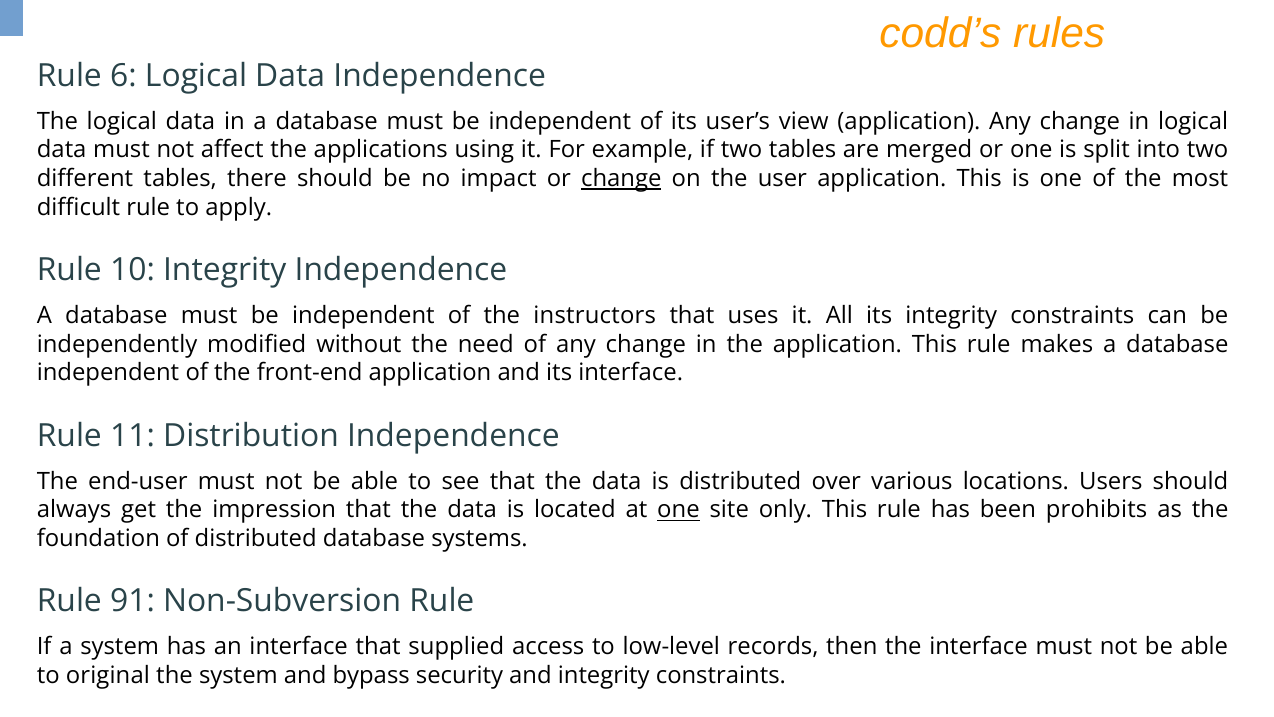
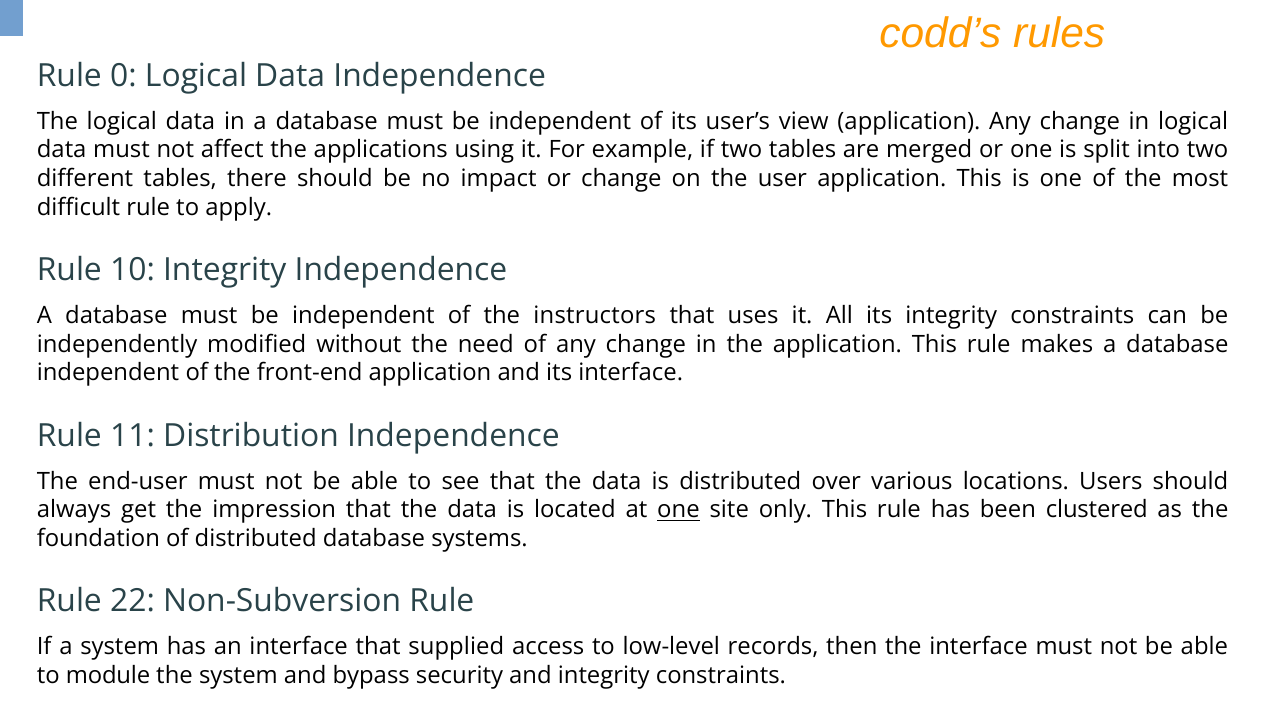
6: 6 -> 0 (123, 76)
change underline: present -> none (621, 179)
prohibits: prohibits -> clustered (1097, 510)
91: 91 -> 22 (132, 601)
original: original -> module (108, 675)
